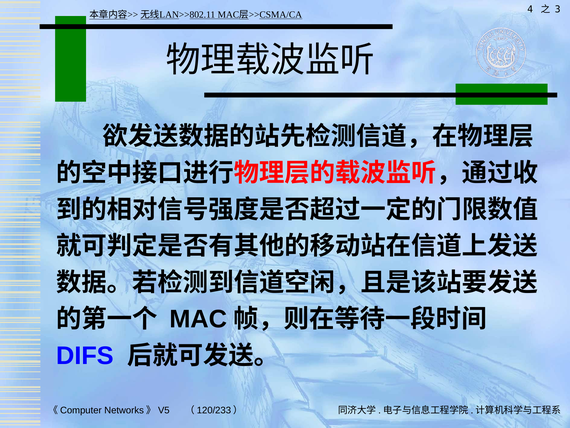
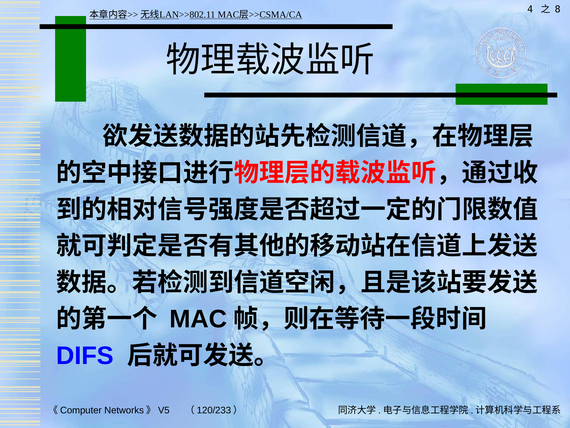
3: 3 -> 8 (558, 9)
